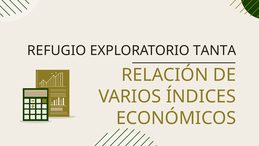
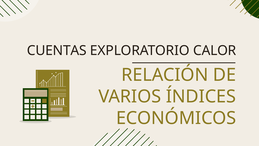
REFUGIO: REFUGIO -> CUENTAS (57, 50)
TANTA: TANTA -> CALOR (215, 50)
